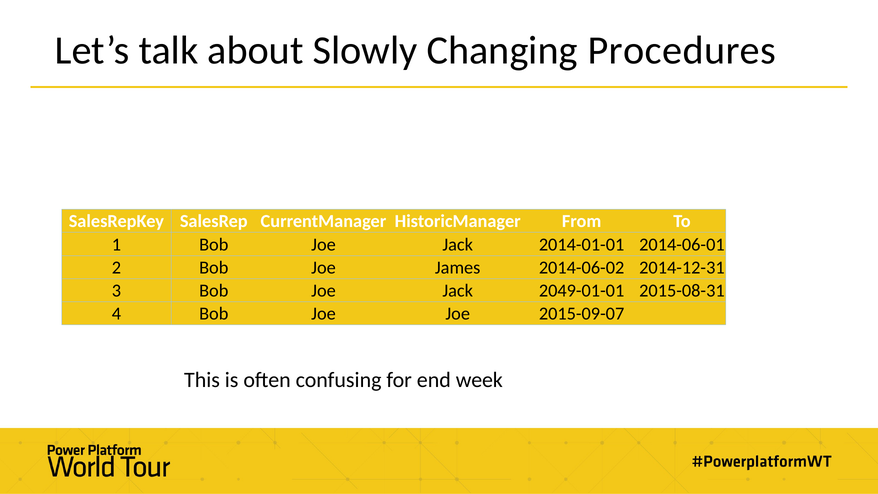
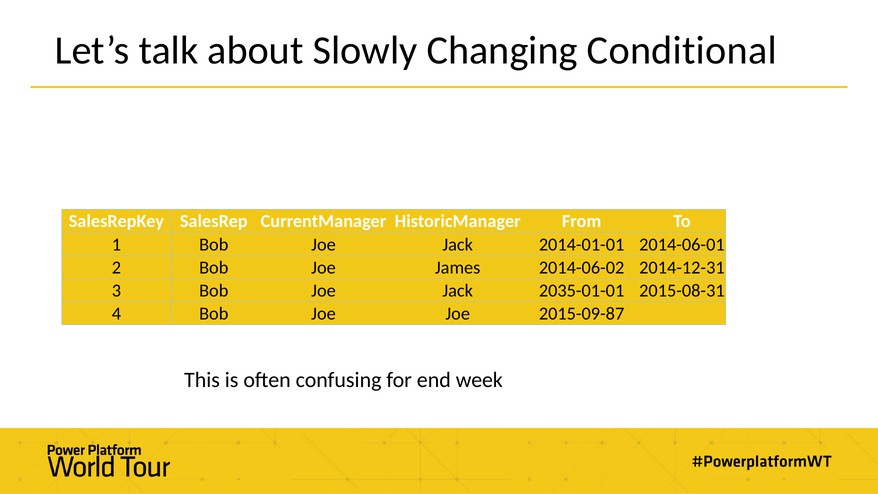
Procedures: Procedures -> Conditional (682, 50)
2049-01-01: 2049-01-01 -> 2035-01-01 (582, 291)
2015-09-07: 2015-09-07 -> 2015-09-87 (582, 314)
